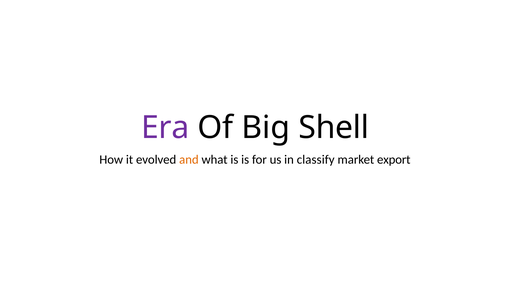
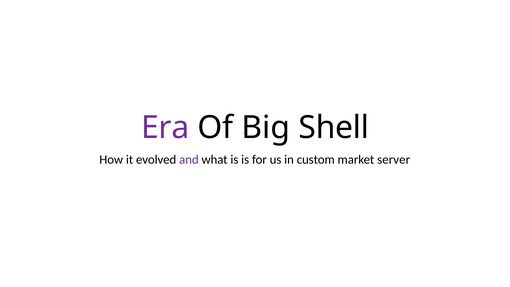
and colour: orange -> purple (189, 159)
classify: classify -> custom (316, 159)
export: export -> server (394, 159)
